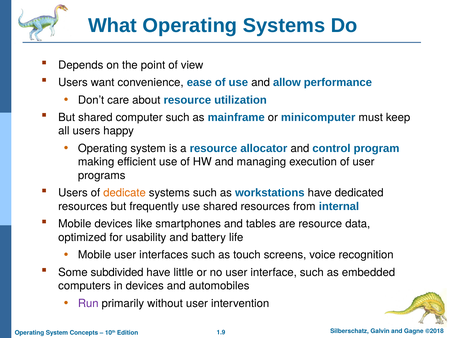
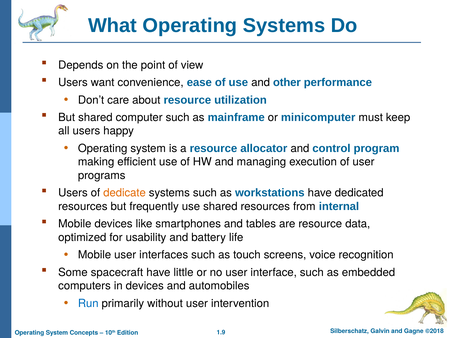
allow: allow -> other (287, 83)
subdivided: subdivided -> spacecraft (117, 273)
Run colour: purple -> blue (88, 304)
